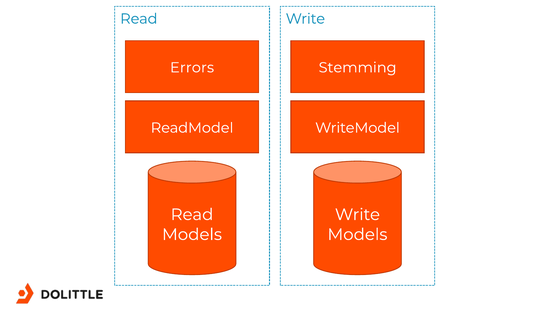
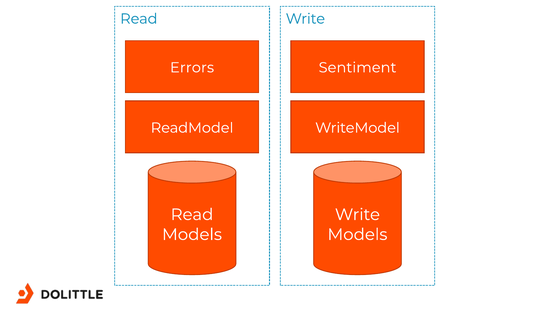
Stemming: Stemming -> Sentiment (358, 68)
